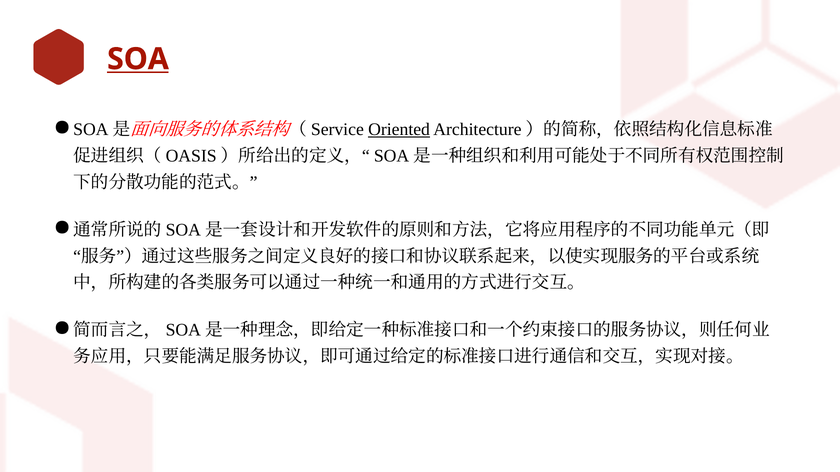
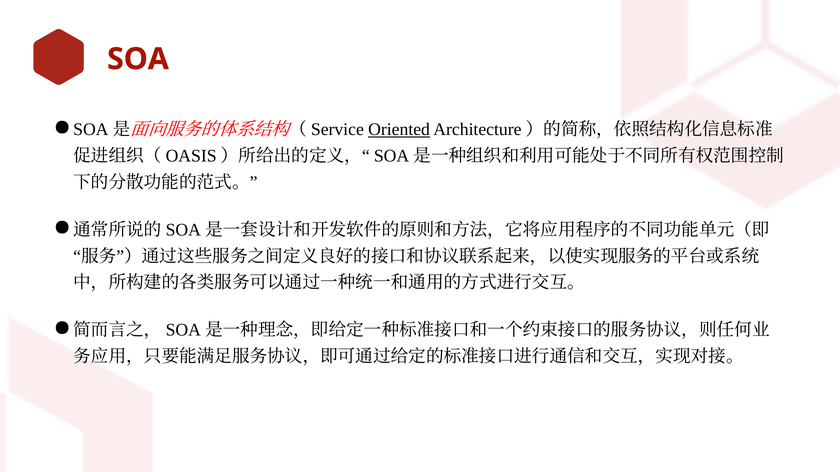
SOA underline: present -> none (138, 59)
